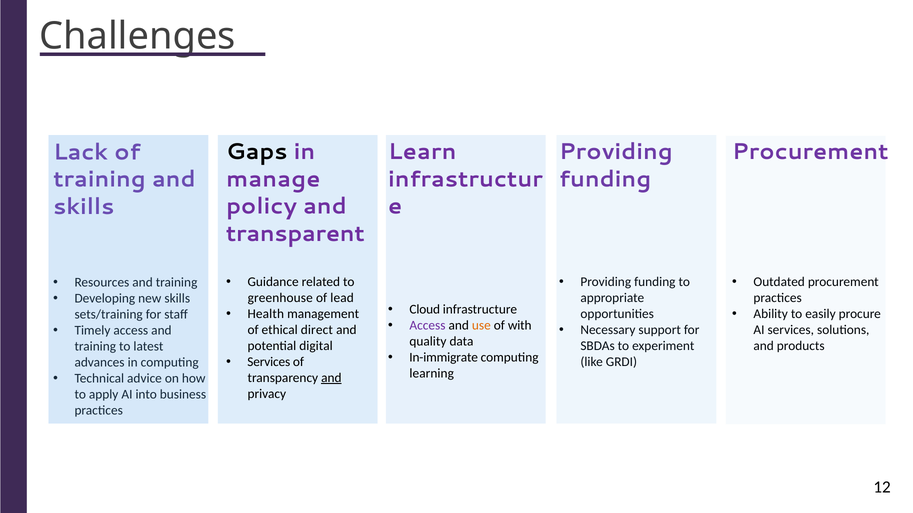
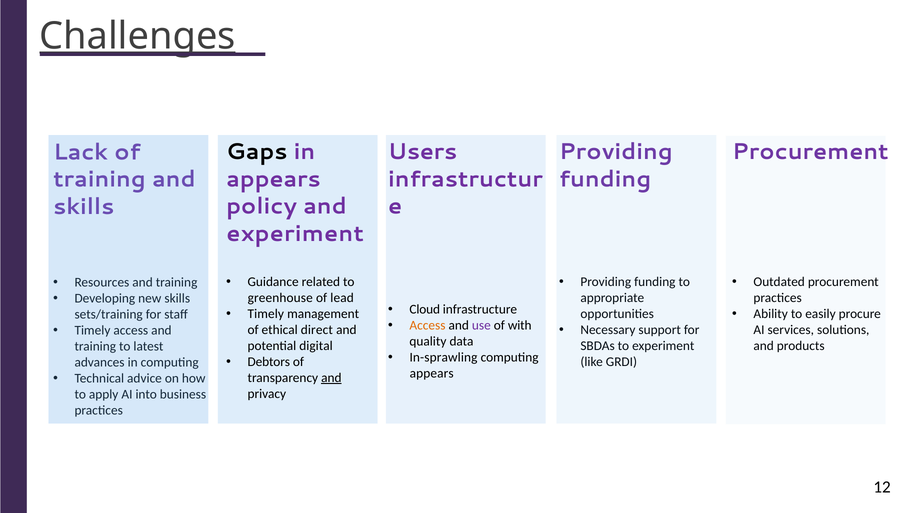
Challenges underline: none -> present (138, 36)
Learn: Learn -> Users (423, 152)
manage: manage -> appears (273, 179)
transparent: transparent -> experiment (295, 234)
Health: Health -> Timely (266, 314)
Access colour: purple -> orange (427, 326)
use colour: orange -> purple (481, 326)
In-immigrate: In-immigrate -> In-sprawling (443, 358)
Services: Services -> Debtors (269, 362)
learning: learning -> appears (432, 374)
